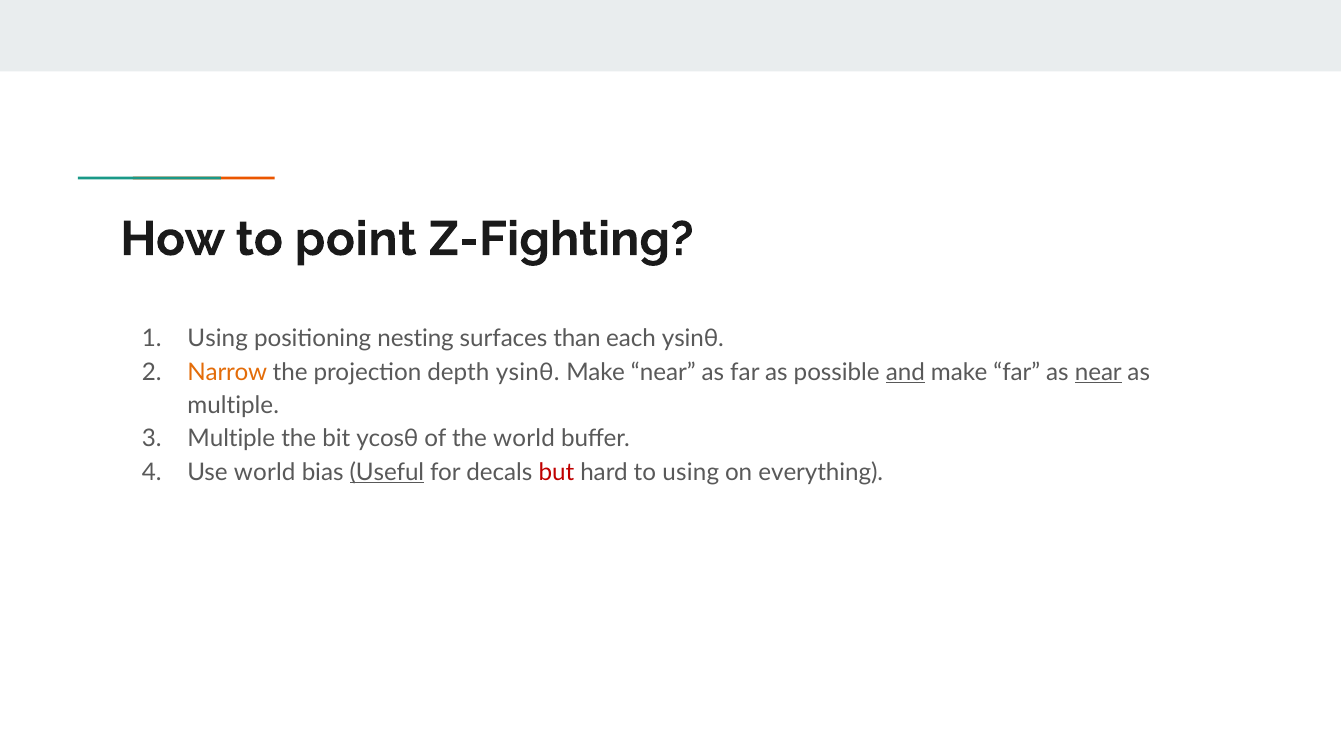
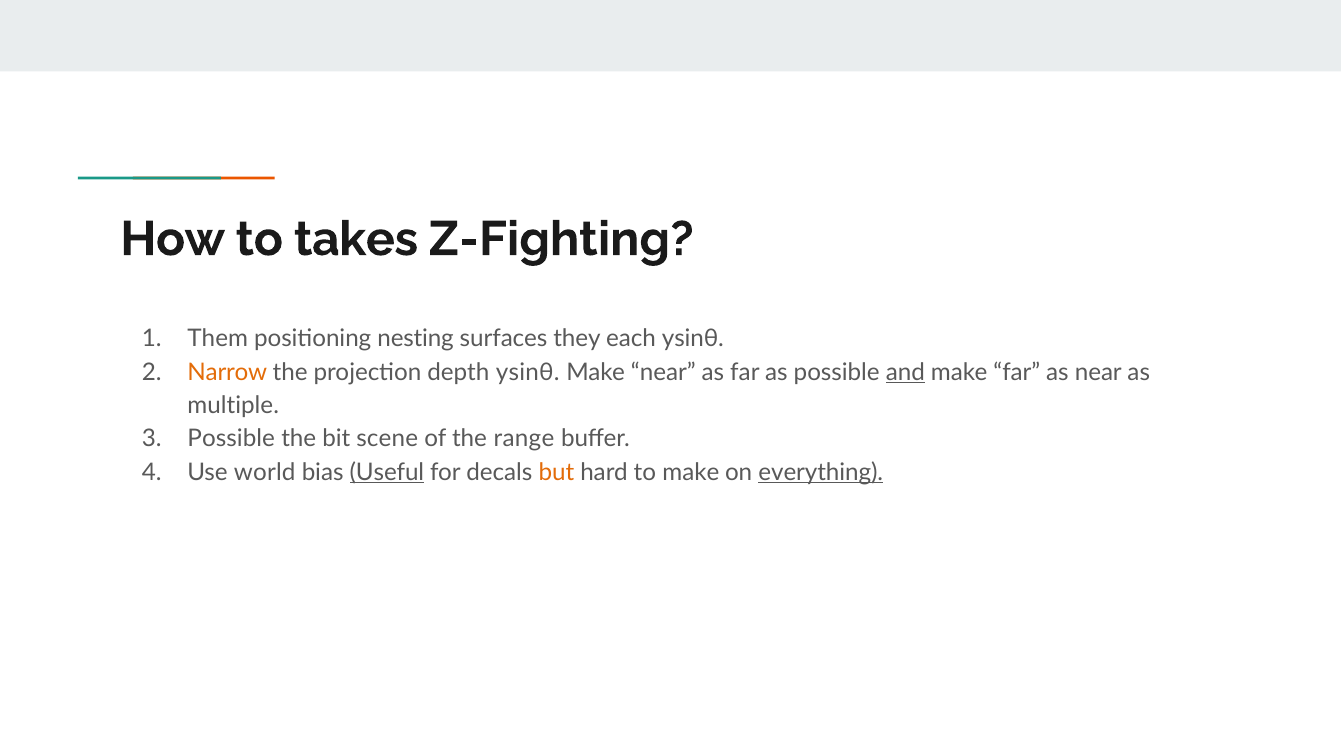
point: point -> takes (356, 239)
Using: Using -> Them (218, 339)
than: than -> they (577, 339)
near underline: present -> none (1098, 372)
Multiple: Multiple -> Possible (231, 439)
ycosθ: ycosθ -> scene (387, 439)
the world: world -> range (524, 439)
but colour: red -> orange (556, 473)
to using: using -> make (691, 473)
everything underline: none -> present (821, 473)
